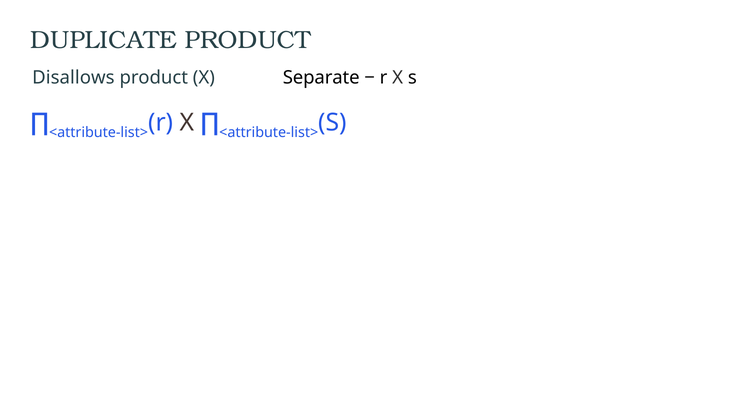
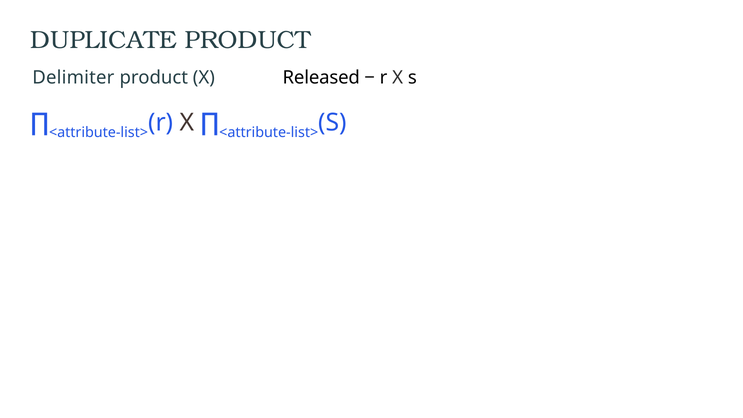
Disallows: Disallows -> Delimiter (73, 78)
Separate: Separate -> Released (321, 78)
